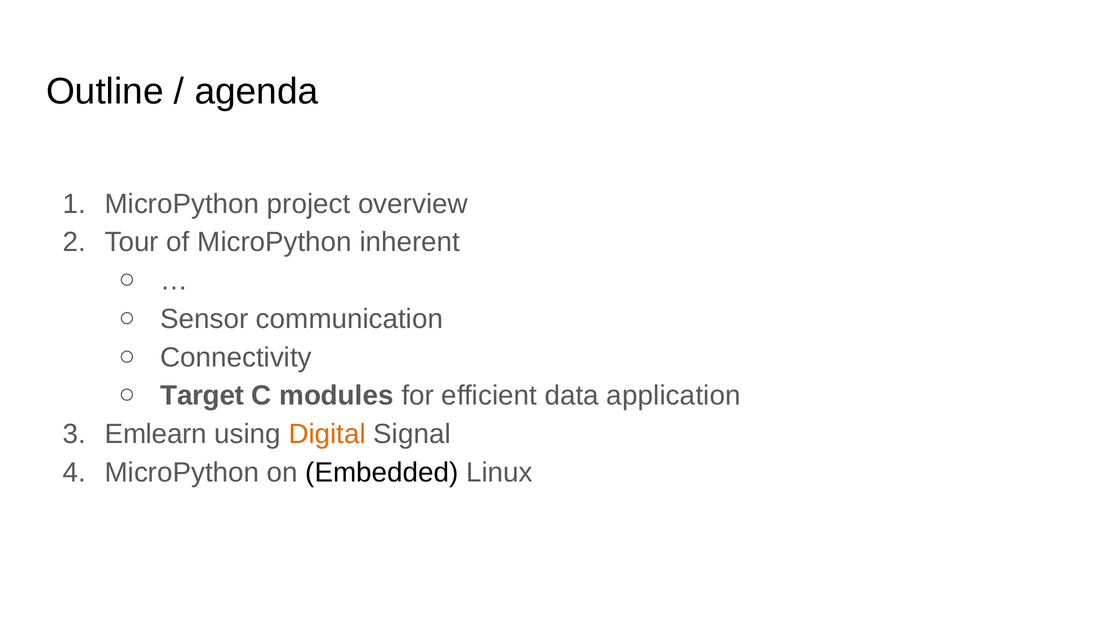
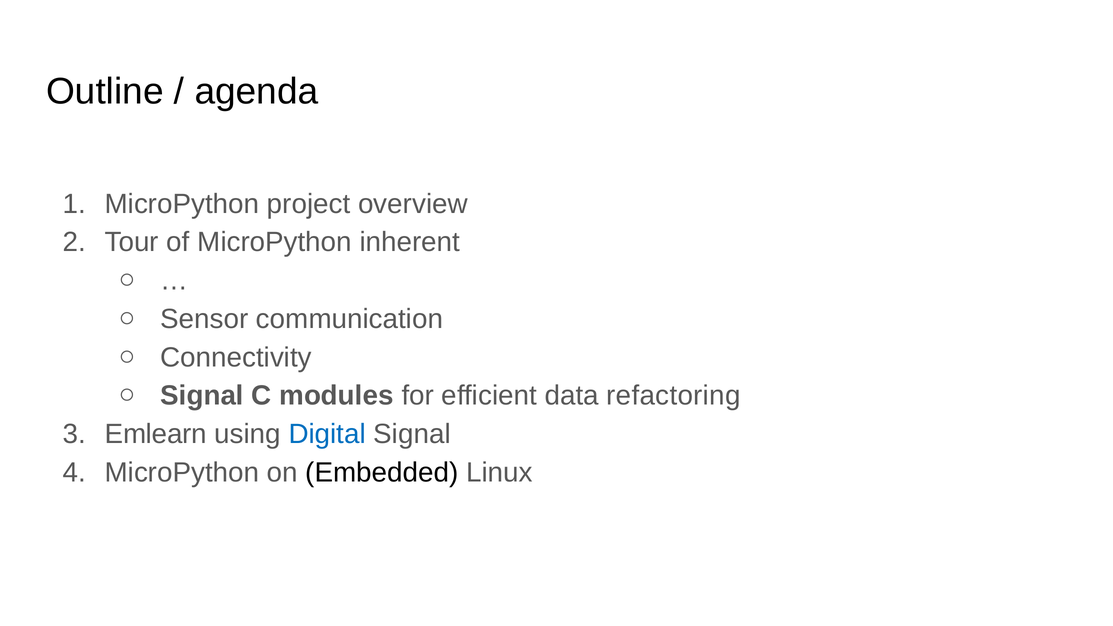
Target: Target -> Signal (202, 396)
application: application -> refactoring (674, 396)
Digital colour: orange -> blue (327, 434)
